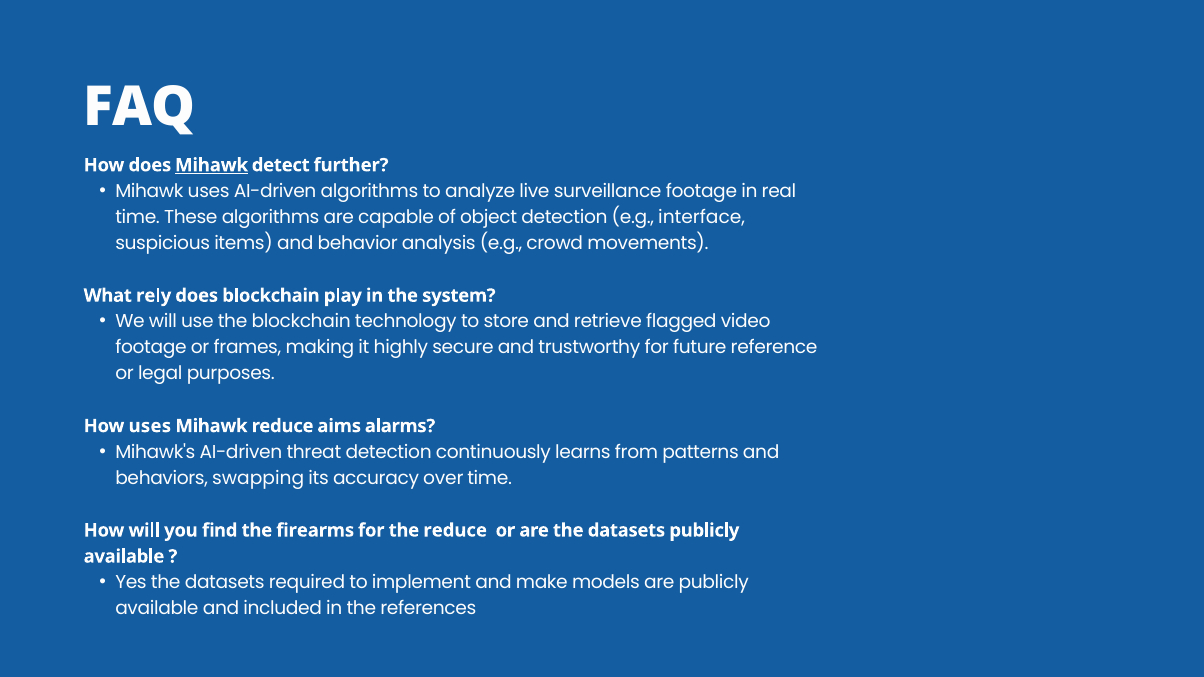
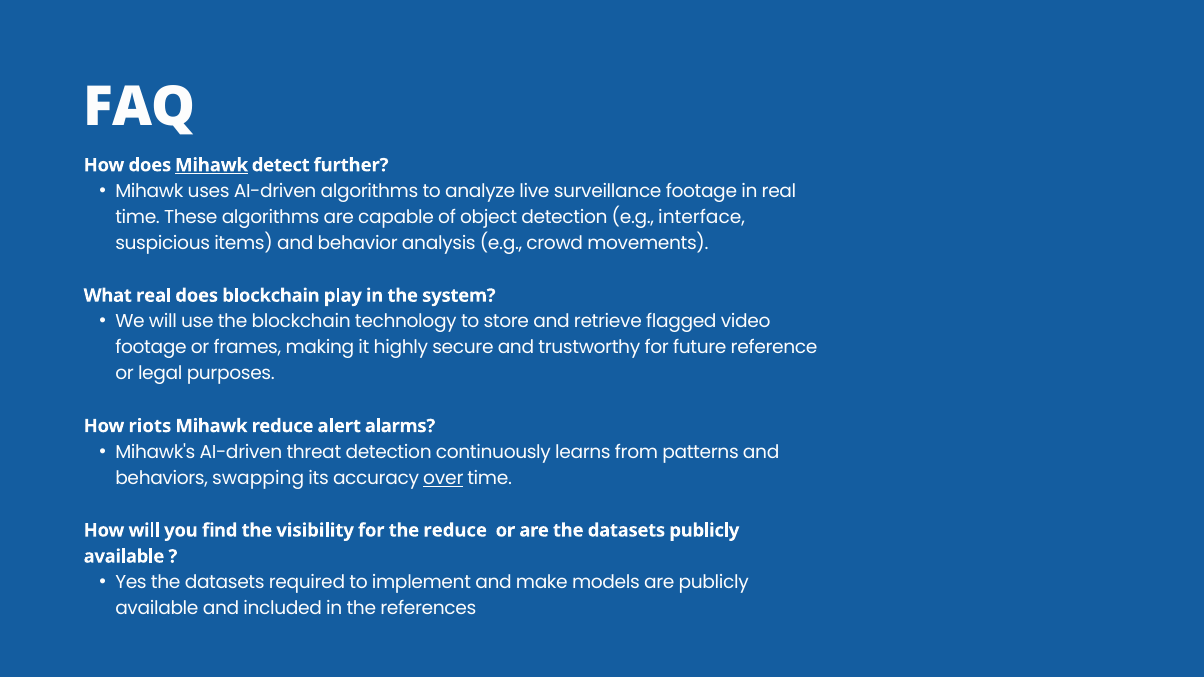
What rely: rely -> real (154, 296)
How uses: uses -> riots (150, 426)
aims: aims -> alert (339, 426)
over underline: none -> present (443, 478)
firearms: firearms -> visibility (315, 531)
